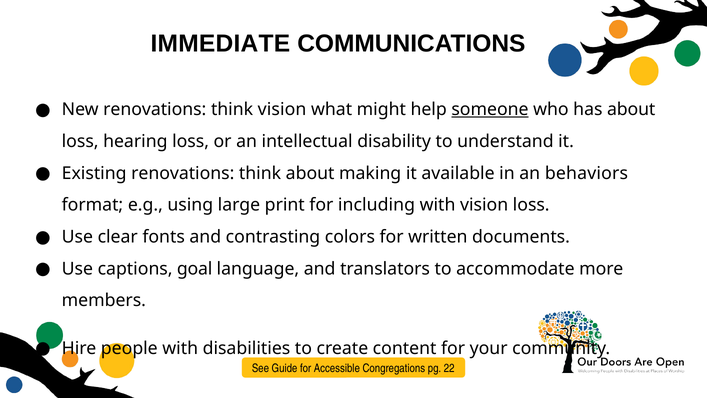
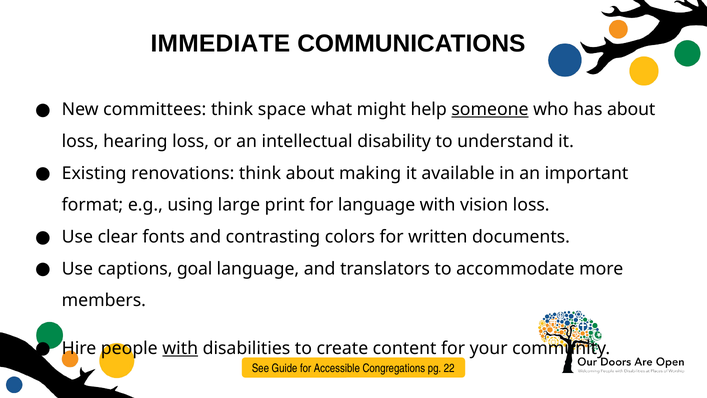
New renovations: renovations -> committees (155, 110)
think vision: vision -> space (282, 110)
behaviors: behaviors -> important (587, 173)
for including: including -> language (377, 205)
with underline: none -> present (180, 348)
